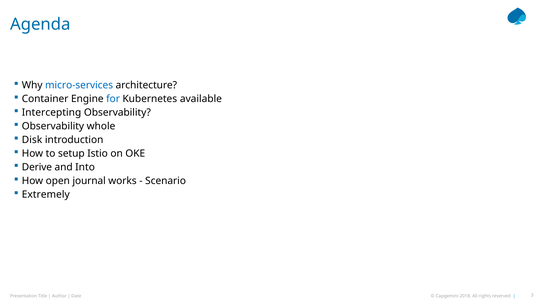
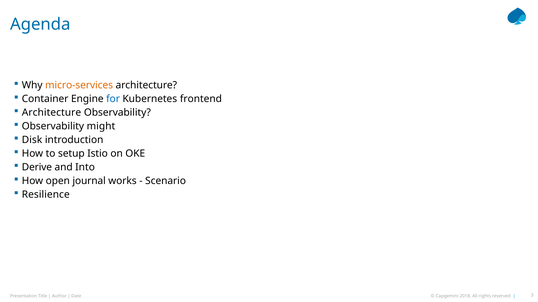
micro-services colour: blue -> orange (79, 86)
available: available -> frontend (201, 99)
Intercepting: Intercepting -> Architecture (52, 113)
whole: whole -> might (101, 127)
Extremely: Extremely -> Resilience (46, 195)
